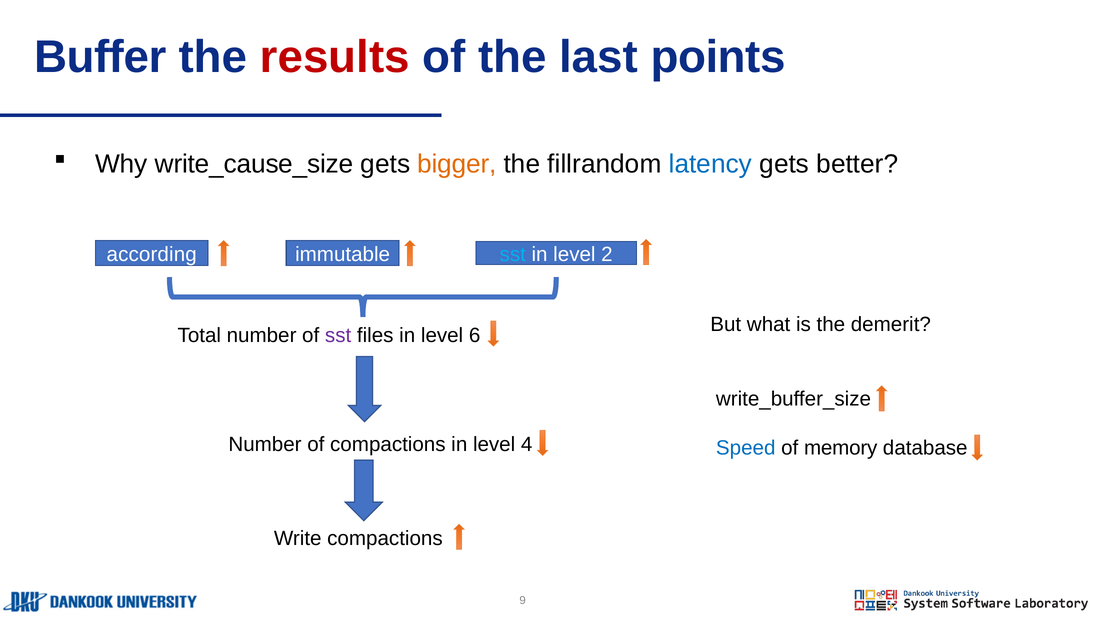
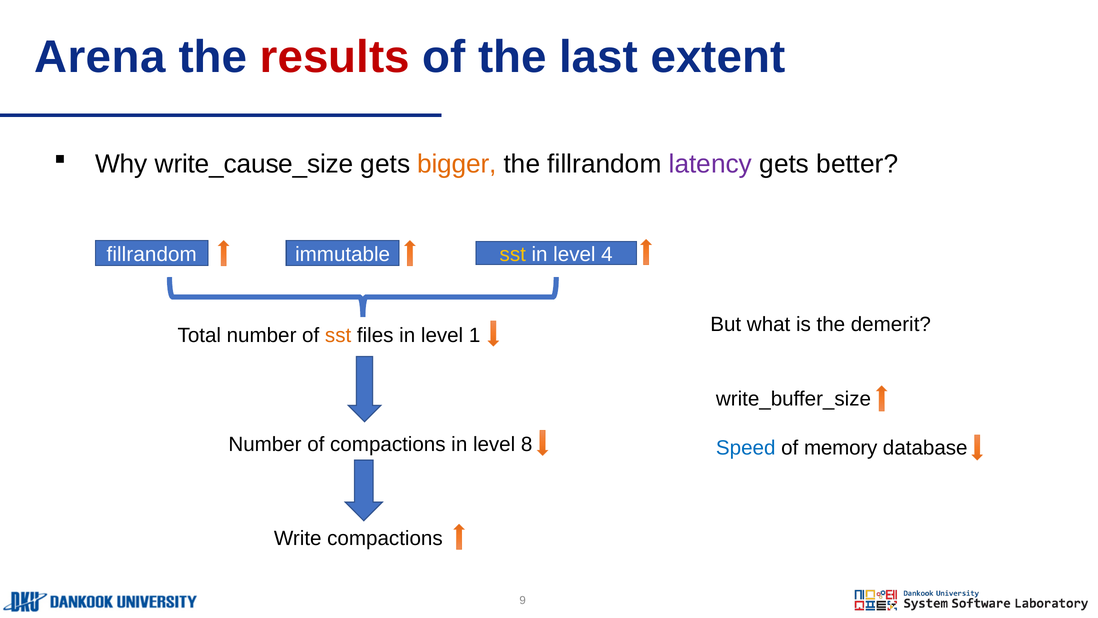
Buffer: Buffer -> Arena (100, 57)
points: points -> extent (718, 57)
latency colour: blue -> purple (710, 164)
according: according -> fillrandom (152, 254)
sst colour: light blue -> yellow (513, 254)
2: 2 -> 4 (607, 254)
sst colour: purple -> orange (338, 335)
6: 6 -> 1 (475, 335)
4: 4 -> 8 (527, 444)
